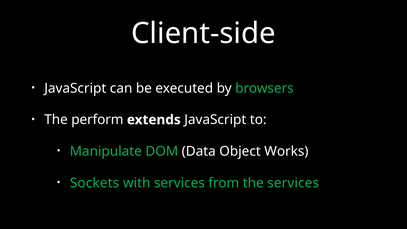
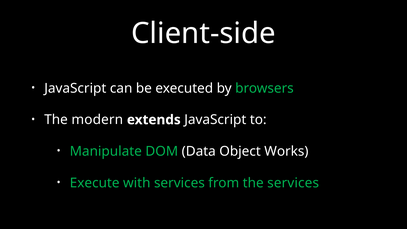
perform: perform -> modern (97, 120)
Sockets: Sockets -> Execute (95, 183)
